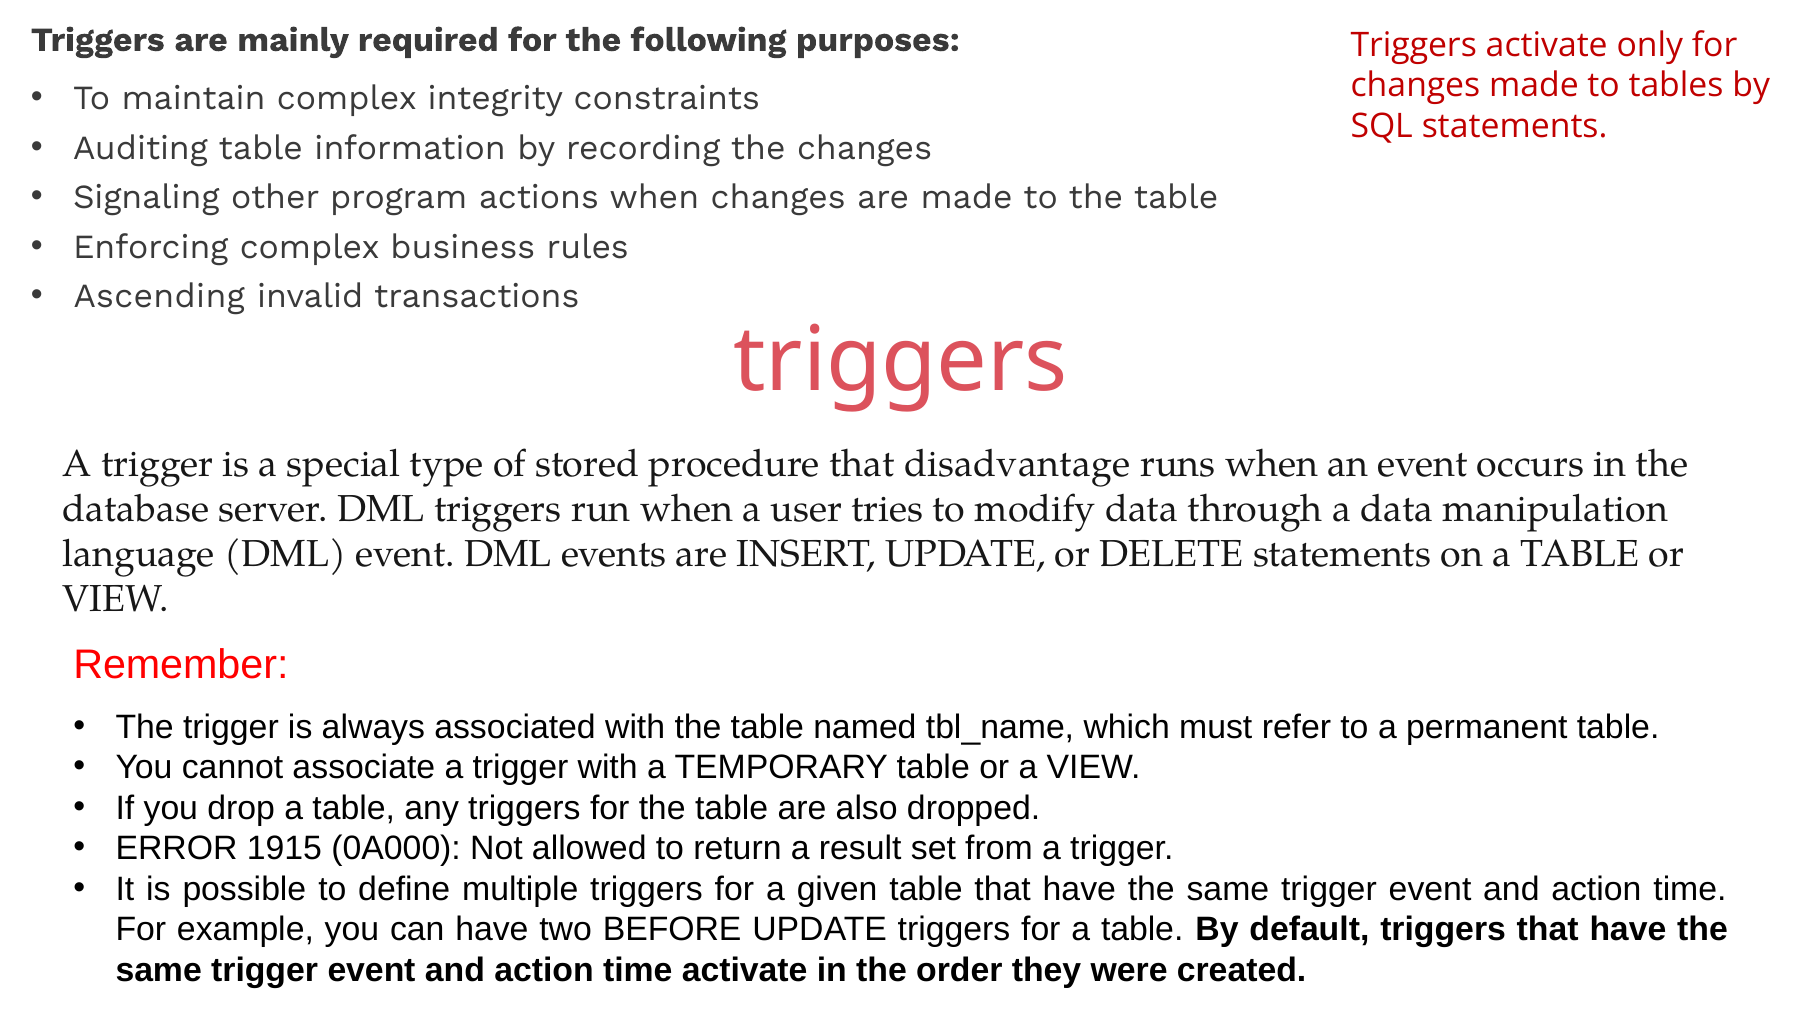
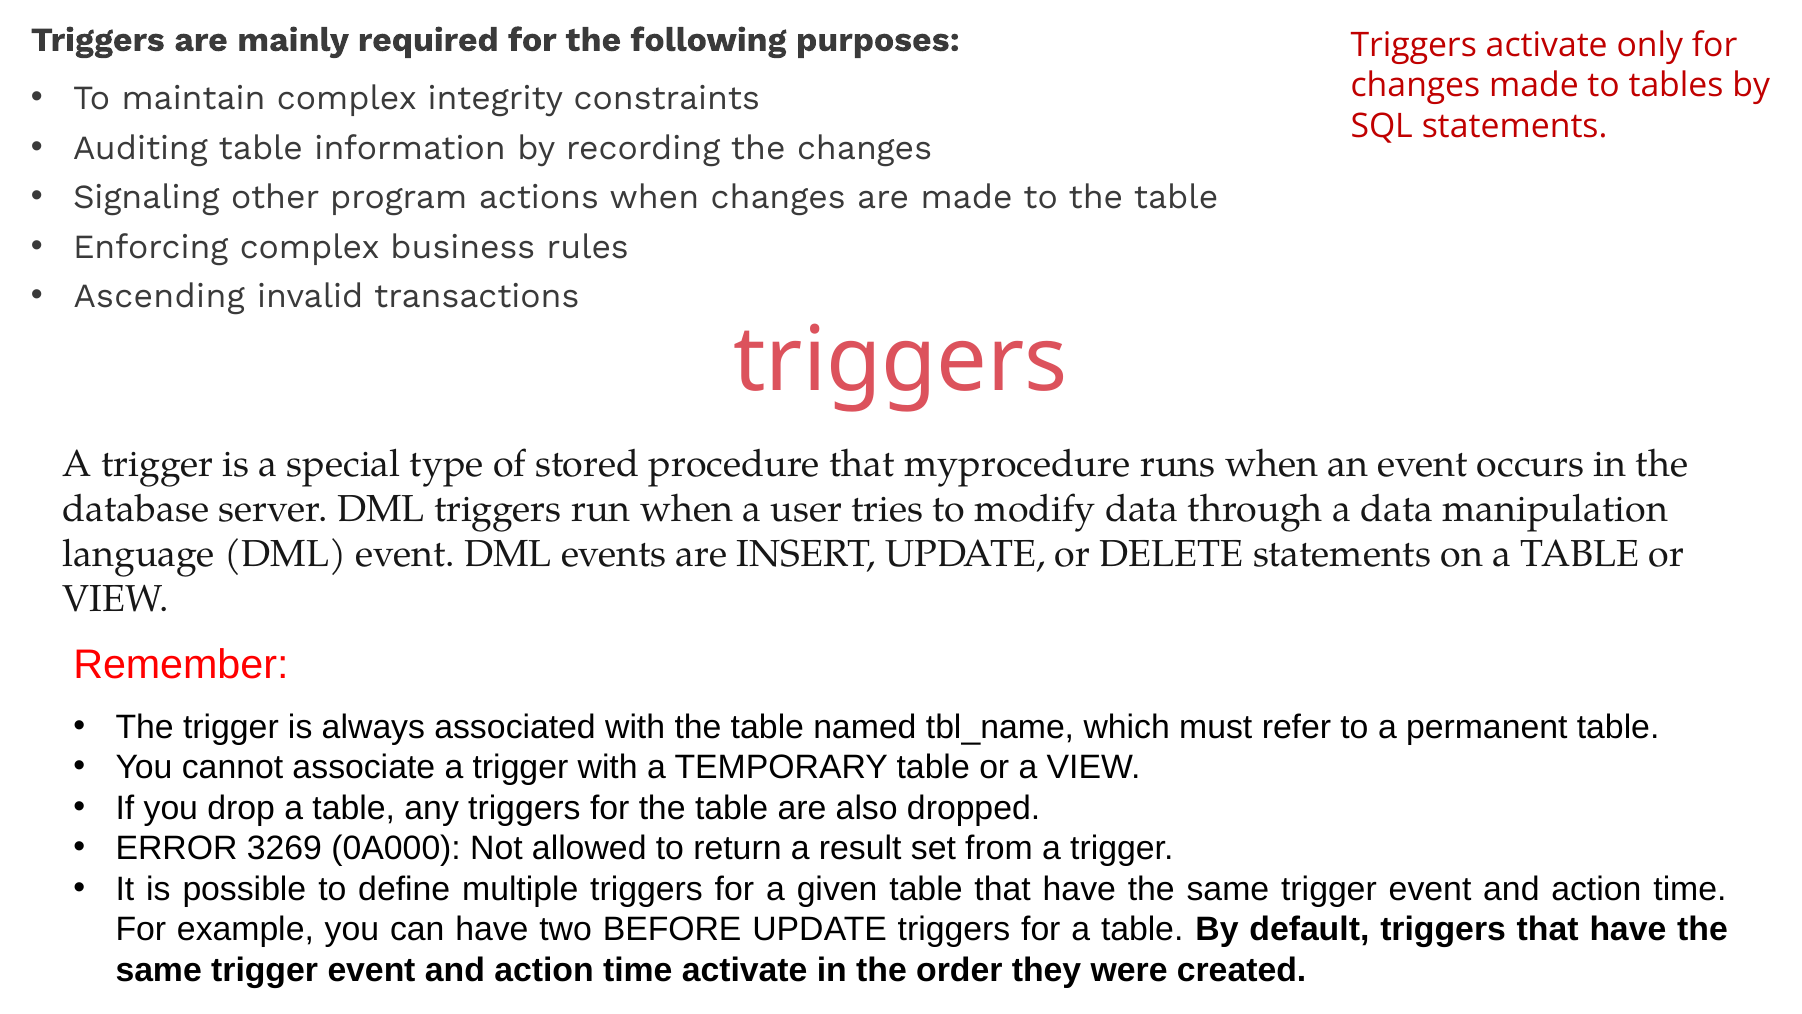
disadvantage: disadvantage -> myprocedure (1017, 464)
1915: 1915 -> 3269 (284, 848)
